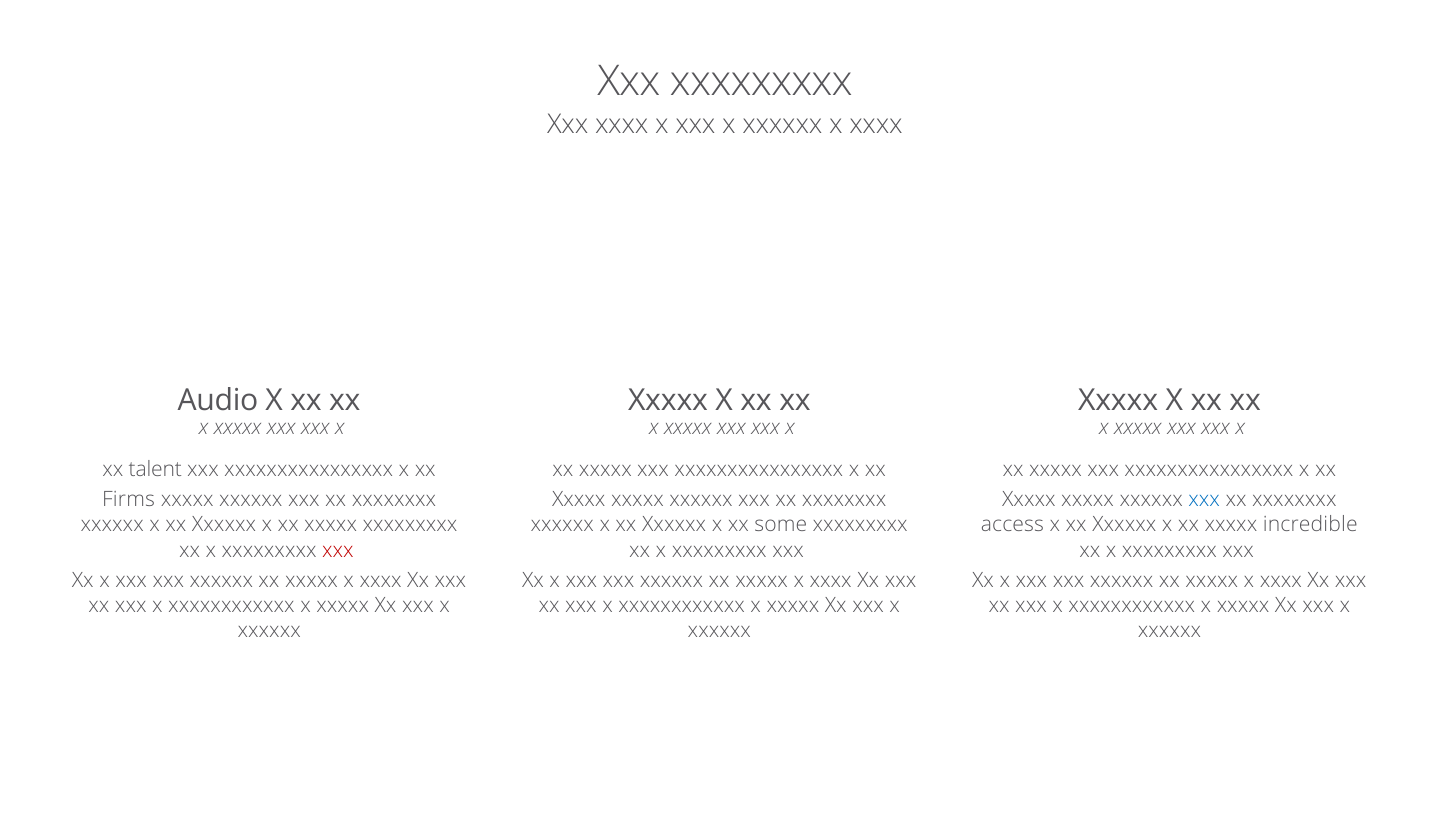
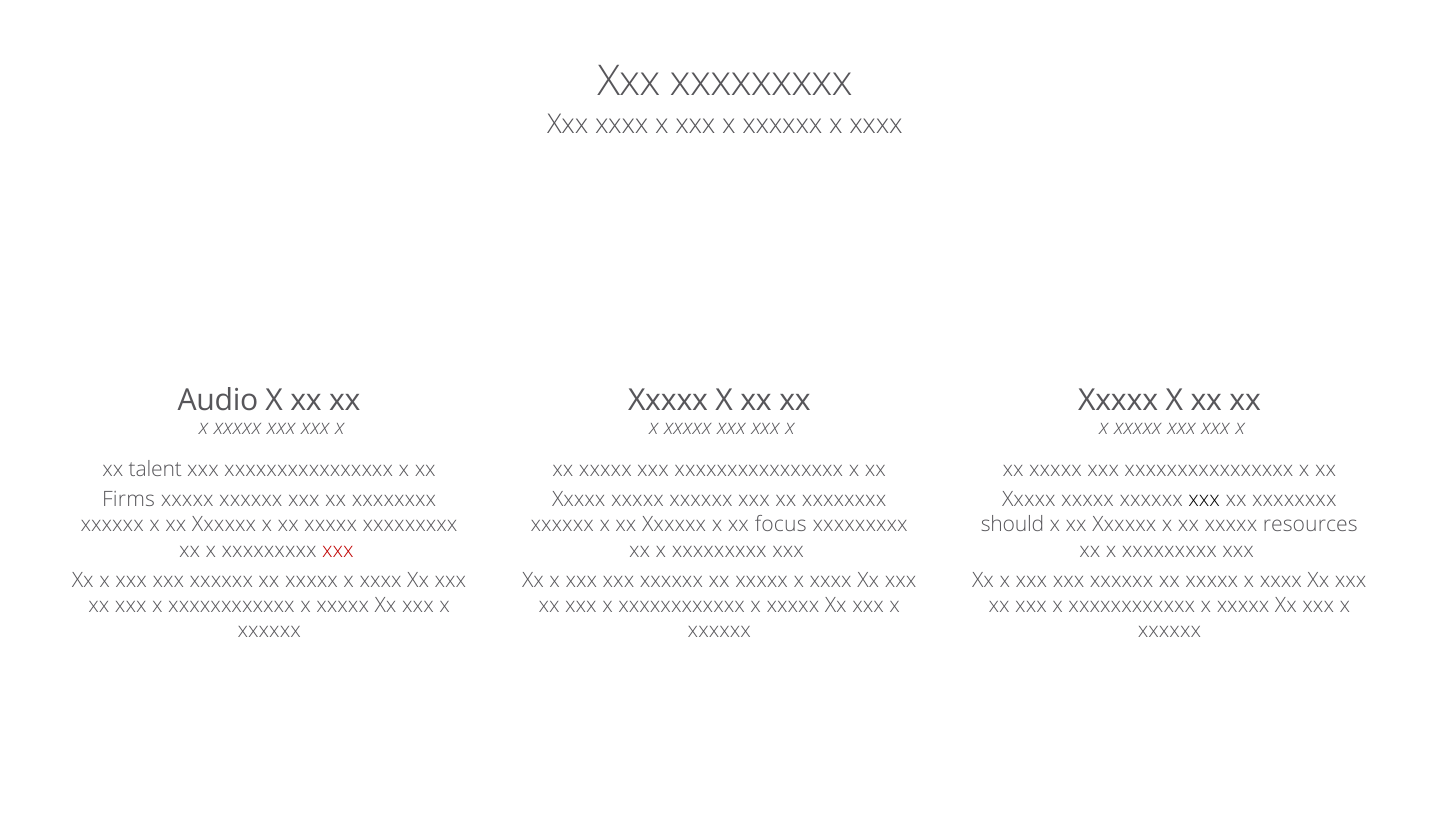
xxx colour: blue -> black (1204, 499)
some: some -> focus (781, 525)
access: access -> should (1013, 525)
incredible: incredible -> resources (1310, 525)
